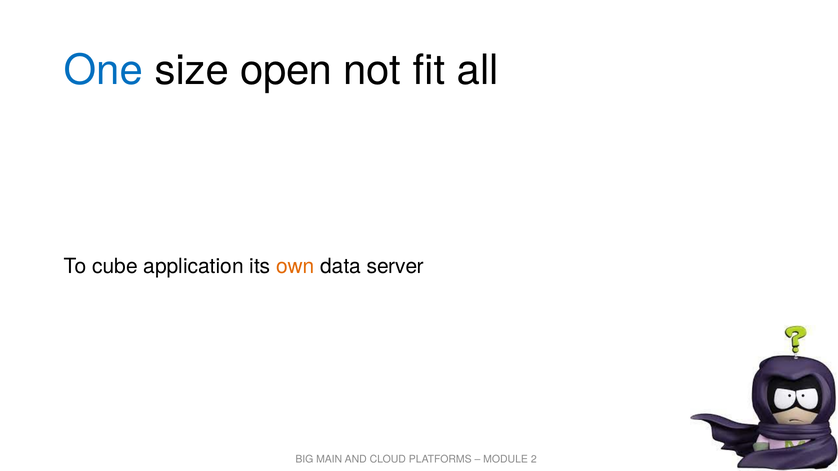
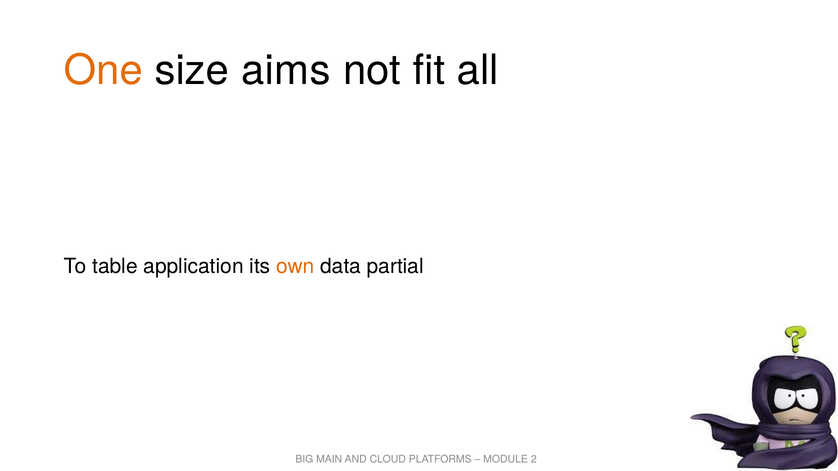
One colour: blue -> orange (103, 70)
open: open -> aims (286, 70)
cube: cube -> table (115, 266)
server: server -> partial (395, 266)
